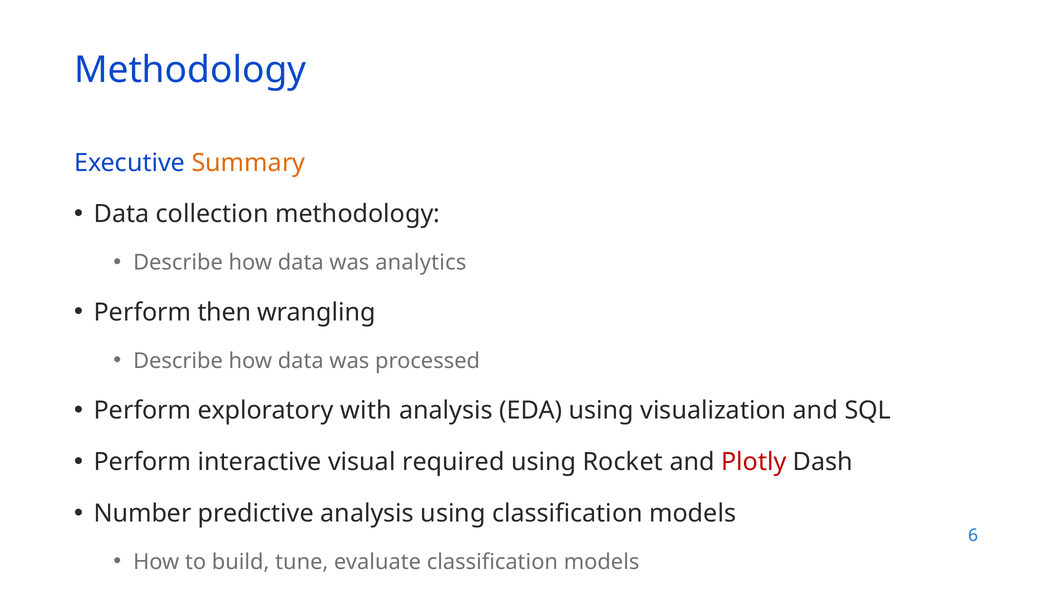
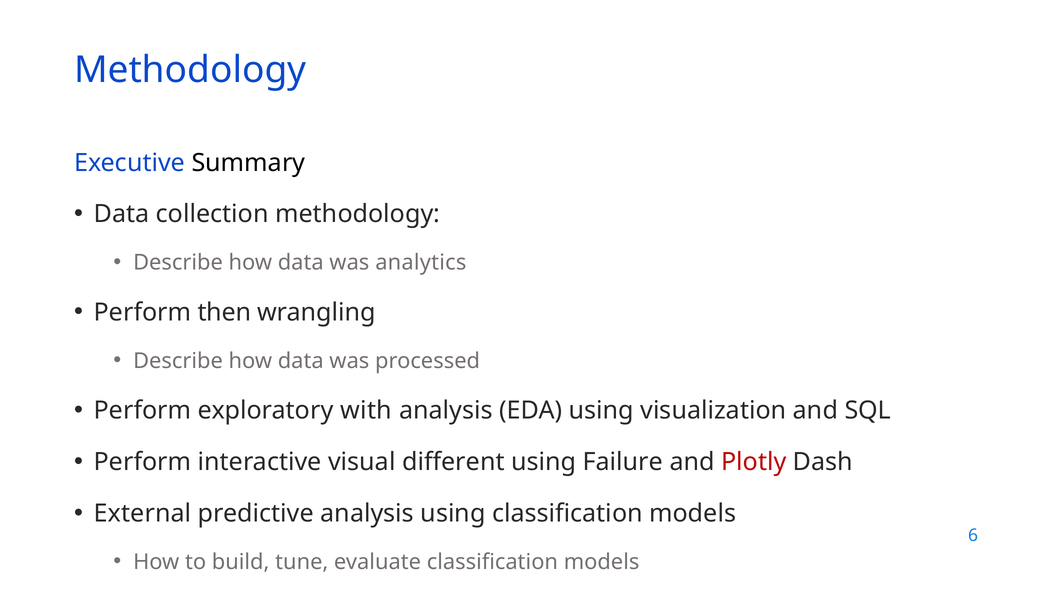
Summary colour: orange -> black (248, 163)
required: required -> different (453, 462)
Rocket: Rocket -> Failure (623, 462)
Number: Number -> External (143, 514)
